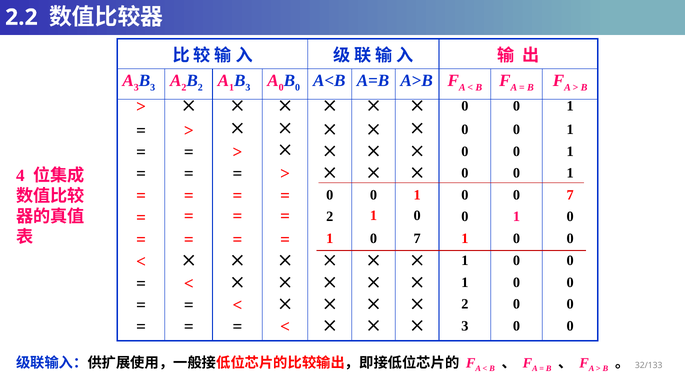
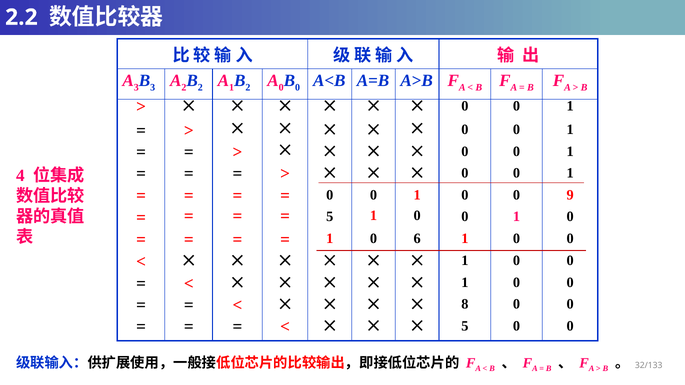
1 B 3: 3 -> 2 (248, 87)
0 0 7: 7 -> 9 (570, 195)
2: 2 -> 5 (330, 217)
1 0 7: 7 -> 6 (417, 239)
2: 2 -> 8 (465, 304)
3: 3 -> 5 (465, 326)
